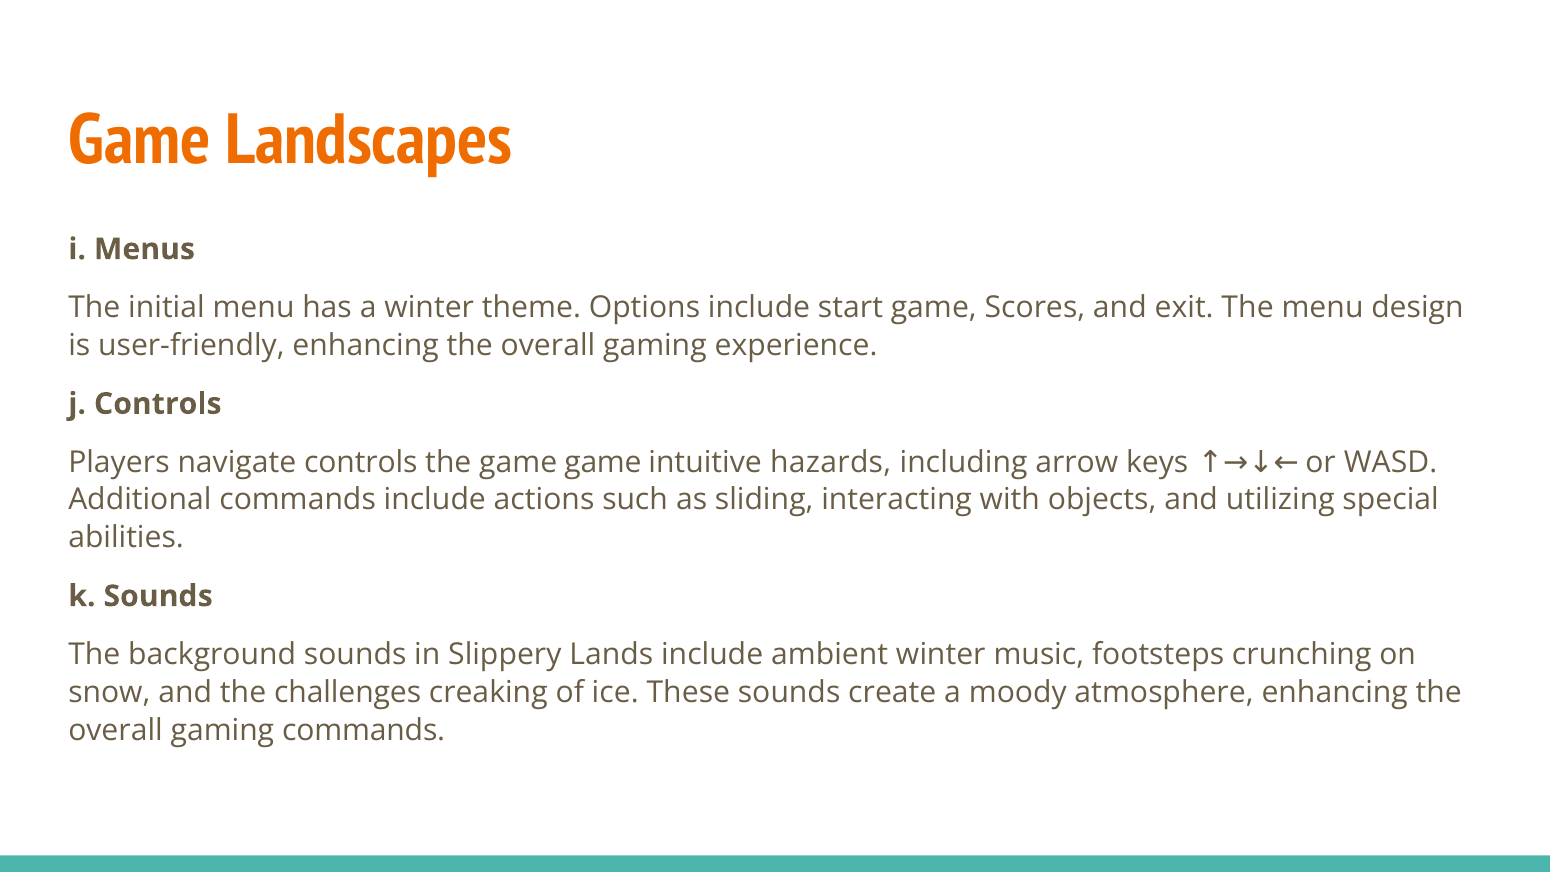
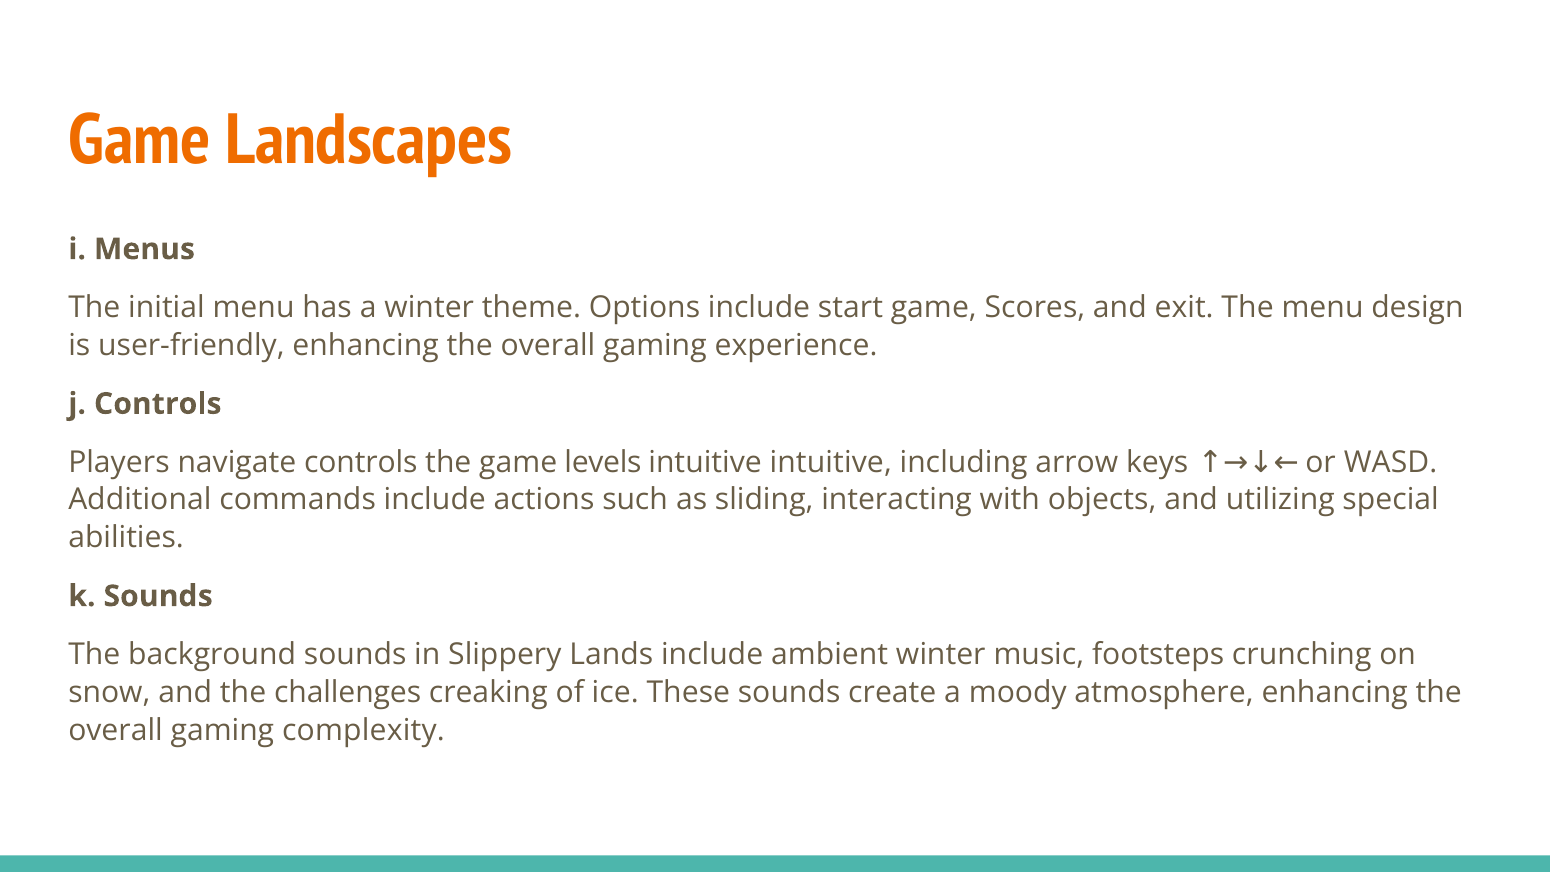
game game: game -> levels (603, 462)
intuitive hazards: hazards -> intuitive (831, 462)
gaming commands: commands -> complexity (363, 730)
